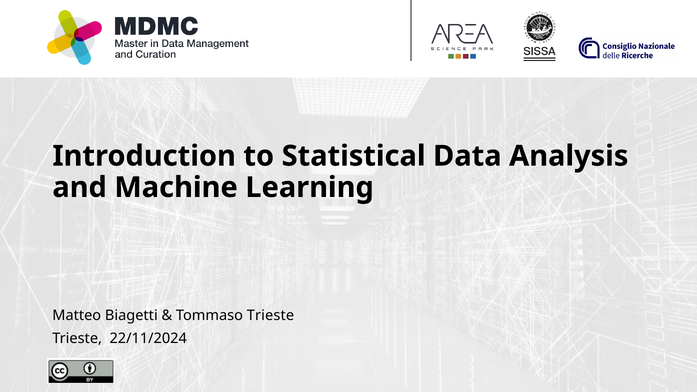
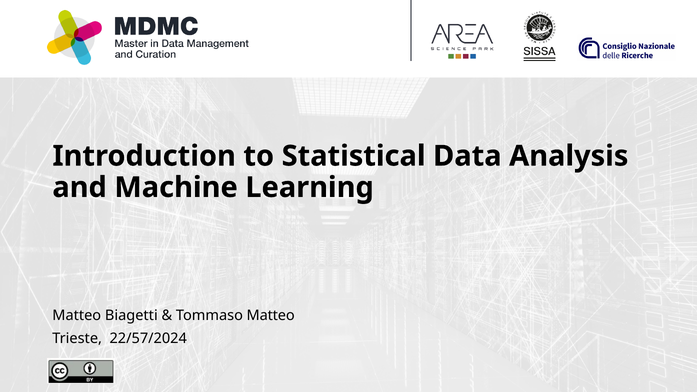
Tommaso Trieste: Trieste -> Matteo (271, 316)
22/11/2024: 22/11/2024 -> 22/57/2024 (148, 339)
